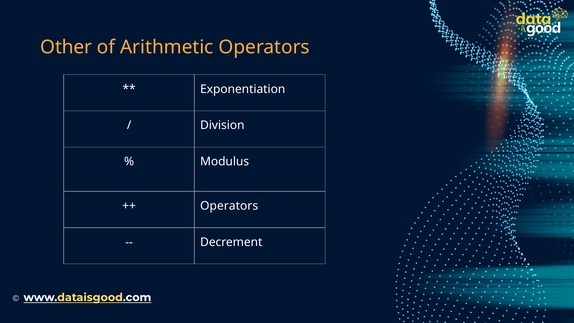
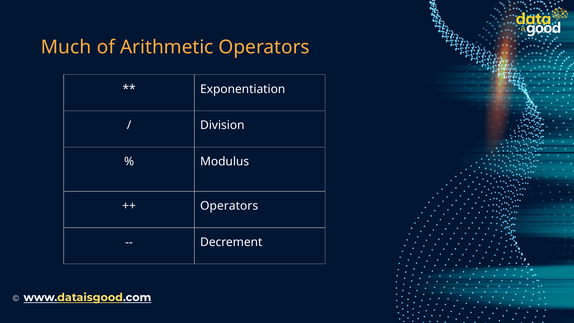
Other: Other -> Much (66, 47)
